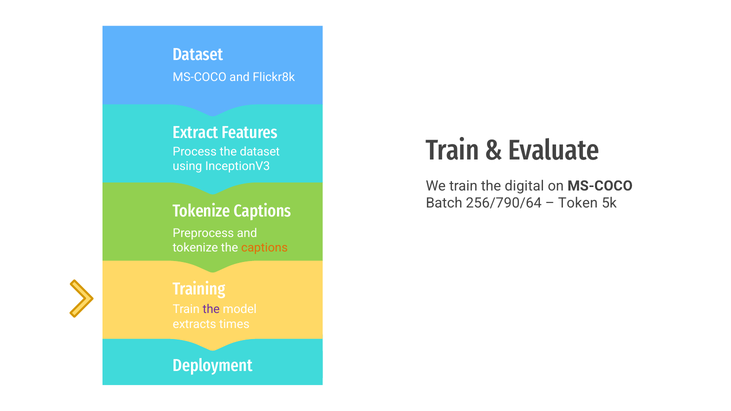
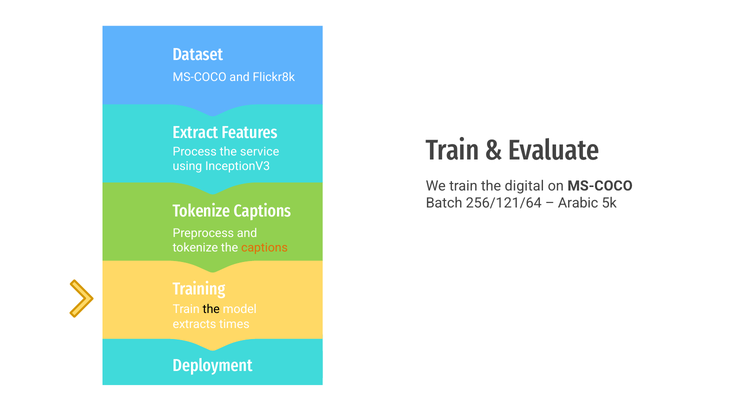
the dataset: dataset -> service (260, 152)
256/790/64: 256/790/64 -> 256/121/64 (504, 203)
Token: Token -> Arabic (578, 203)
the colour: purple -> black (211, 310)
